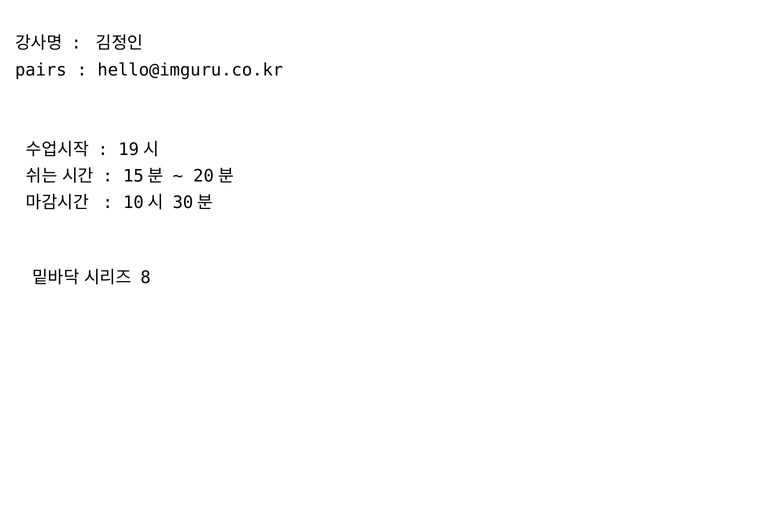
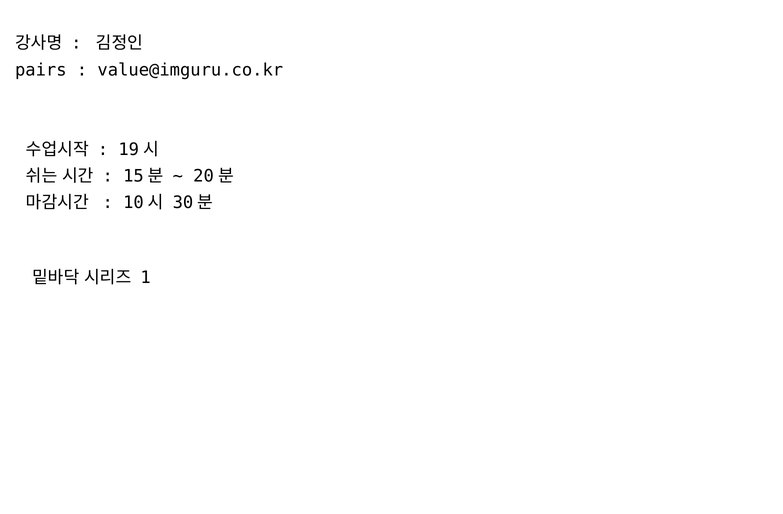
hello@imguru.co.kr: hello@imguru.co.kr -> value@imguru.co.kr (190, 70)
8: 8 -> 1 (146, 278)
